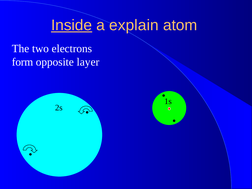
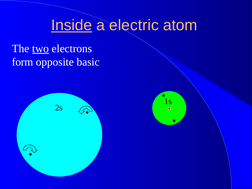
explain: explain -> electric (134, 25)
two underline: none -> present (41, 49)
layer: layer -> basic (88, 62)
